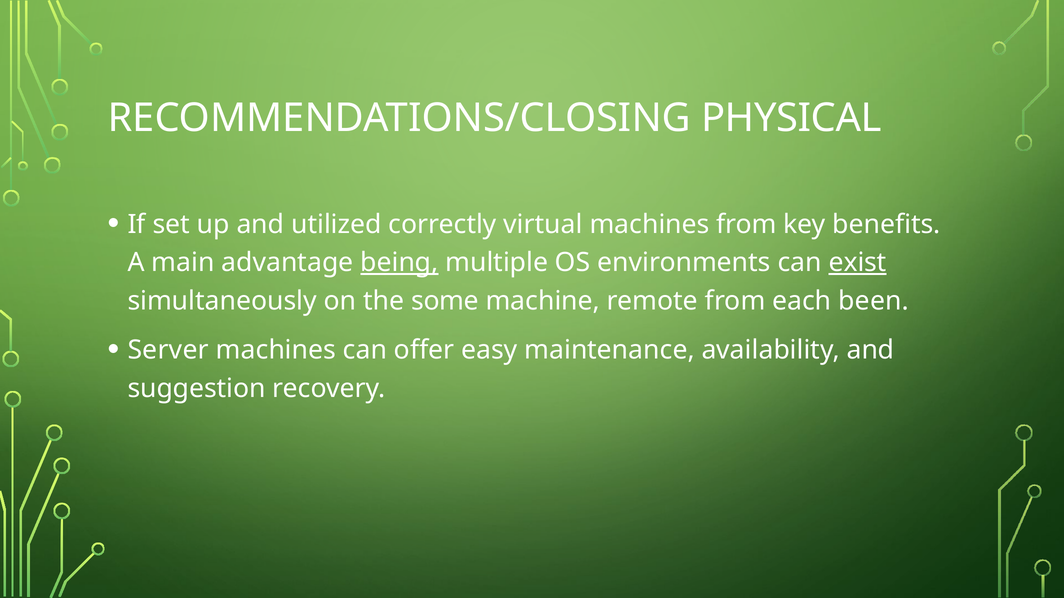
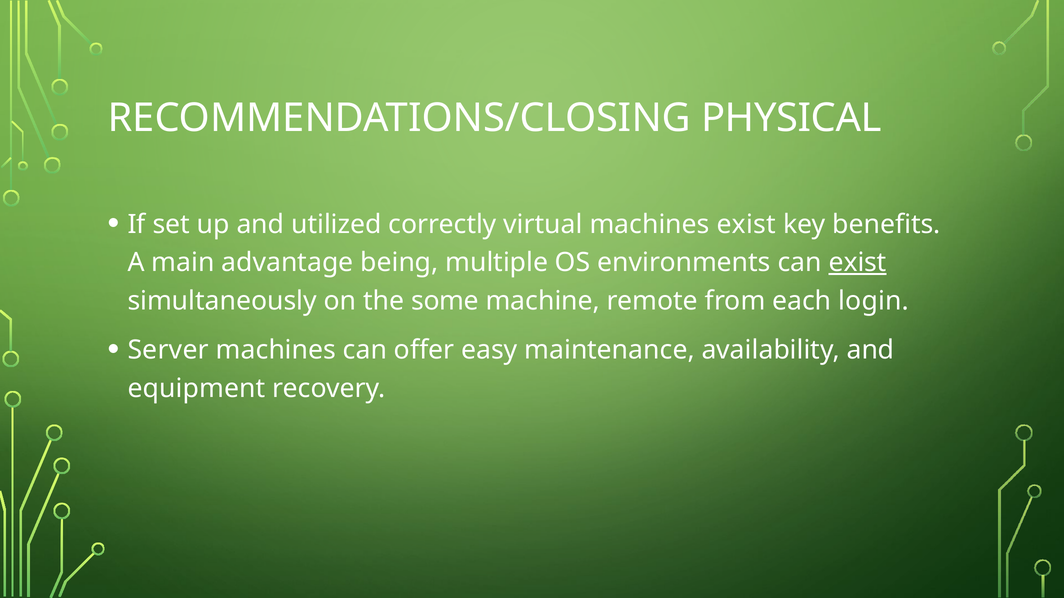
machines from: from -> exist (746, 225)
being underline: present -> none (399, 263)
been: been -> login (874, 301)
suggestion: suggestion -> equipment (196, 389)
